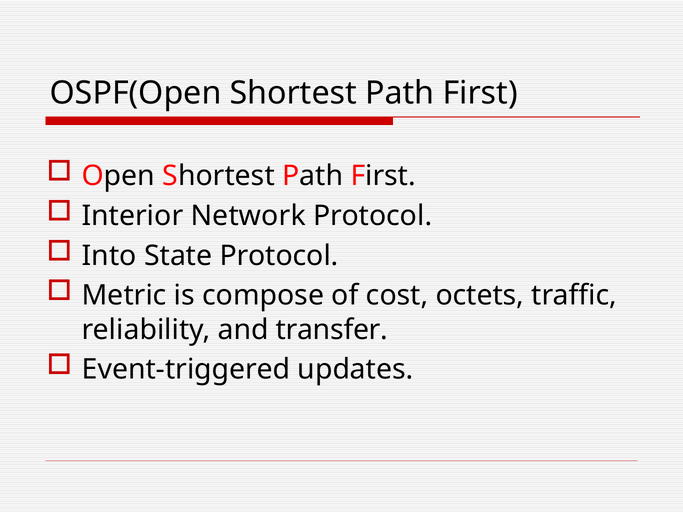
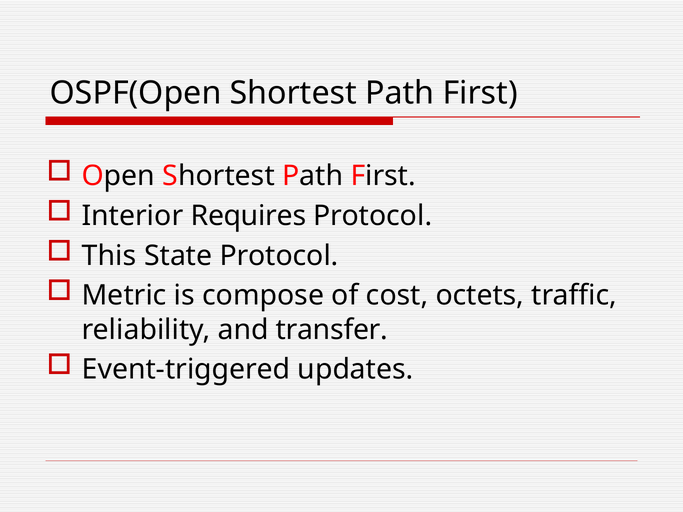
Network: Network -> Requires (248, 216)
Into: Into -> This (109, 256)
